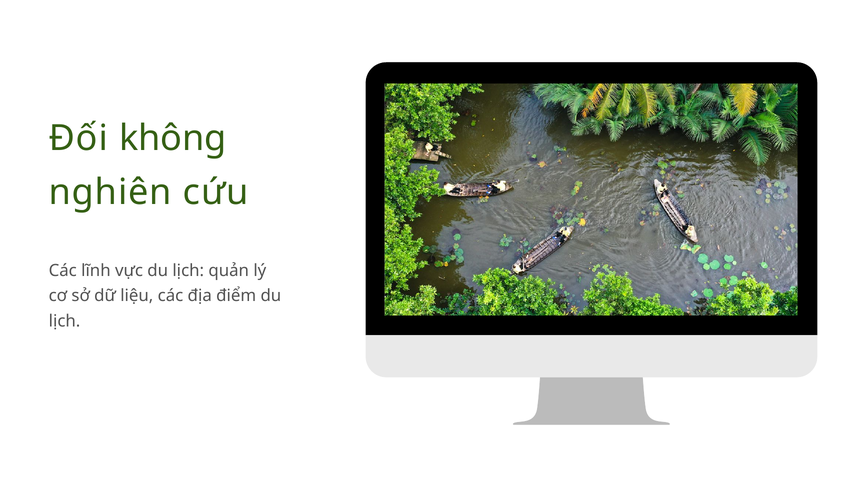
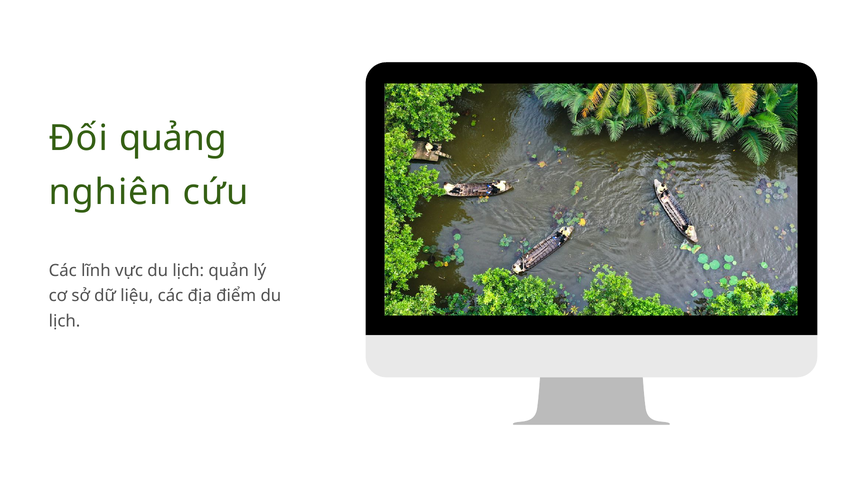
không: không -> quảng (173, 138)
